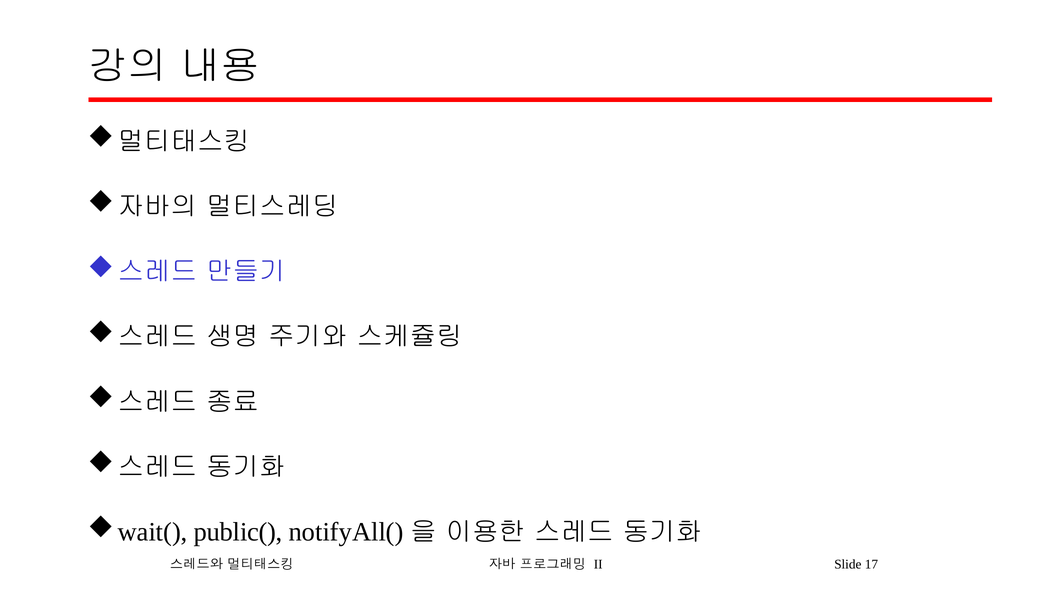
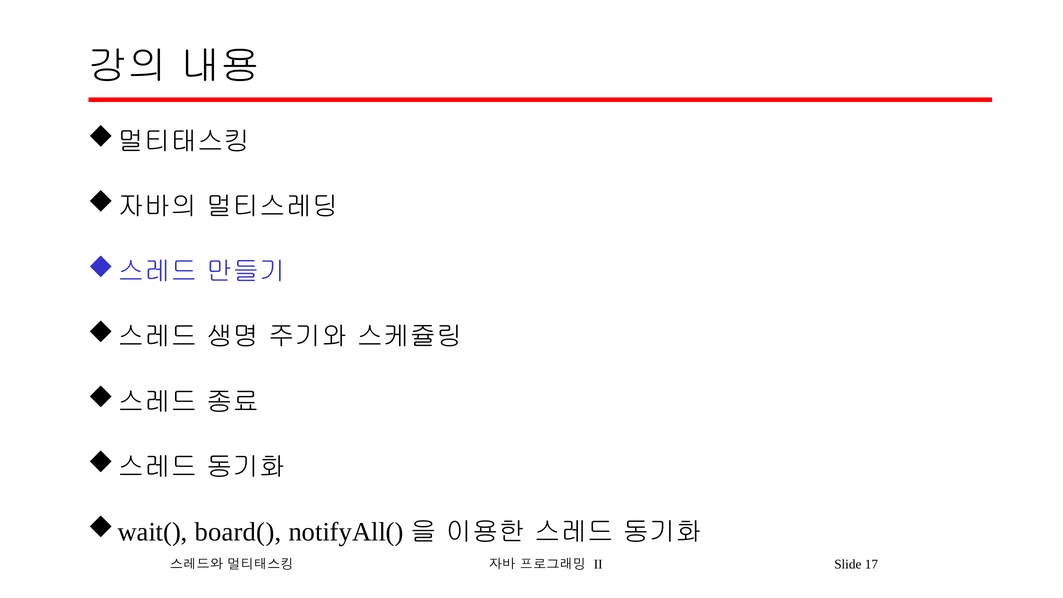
public(: public( -> board( (238, 532)
